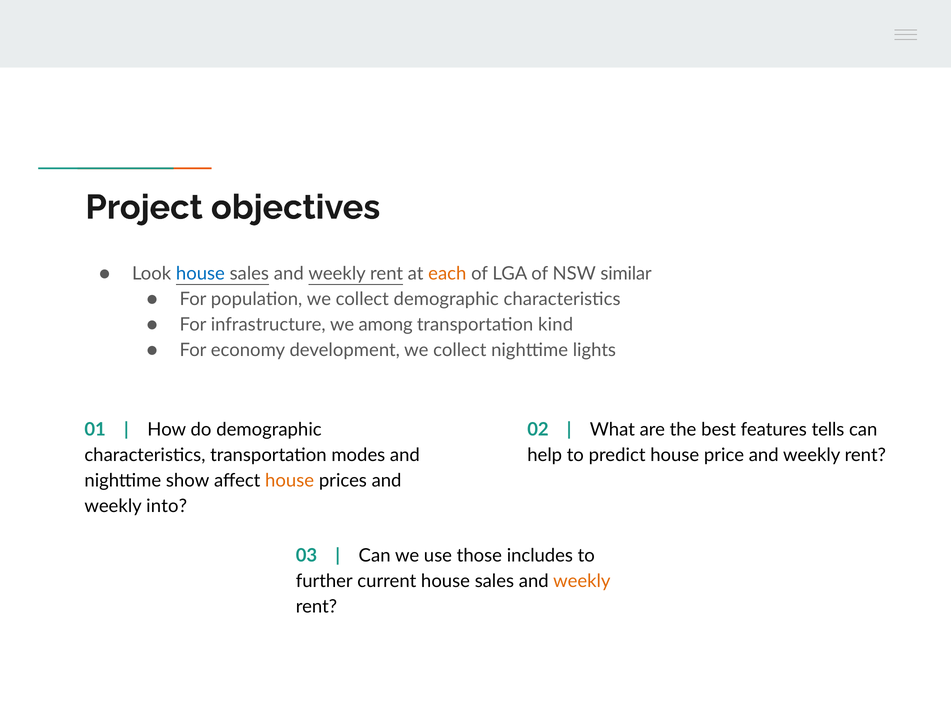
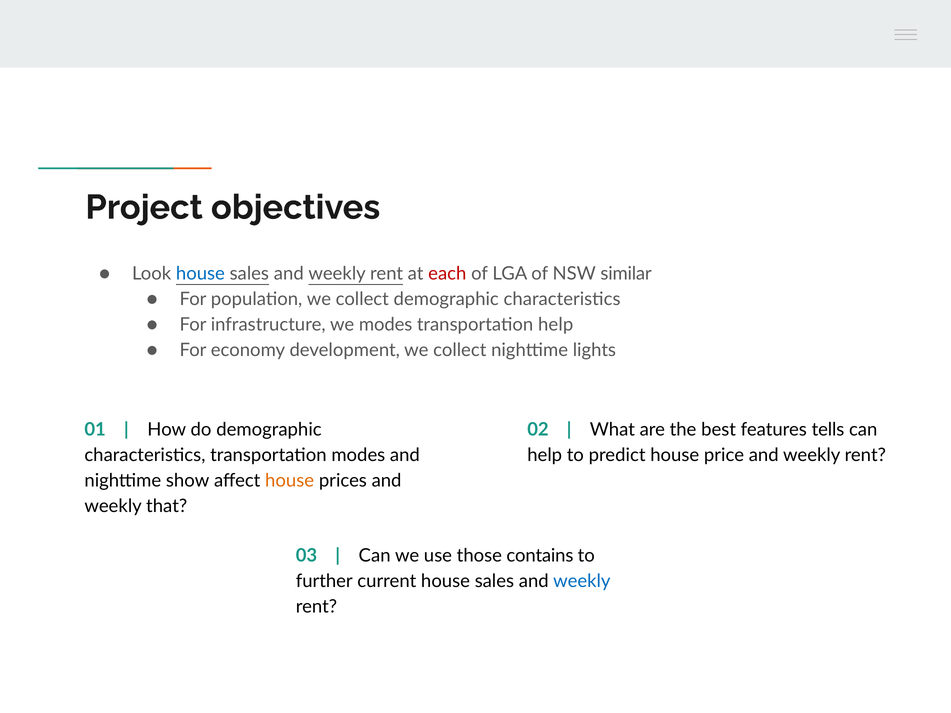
each colour: orange -> red (447, 274)
we among: among -> modes (386, 325)
transportation kind: kind -> help (556, 325)
into: into -> that (167, 506)
includes: includes -> contains (540, 556)
weekly colour: orange -> blue (582, 581)
